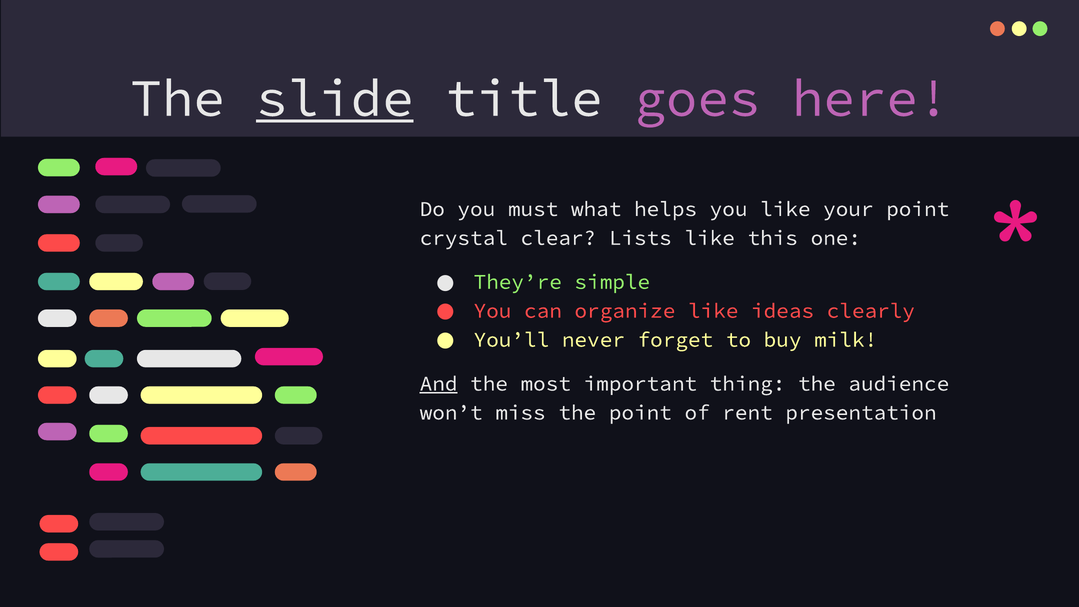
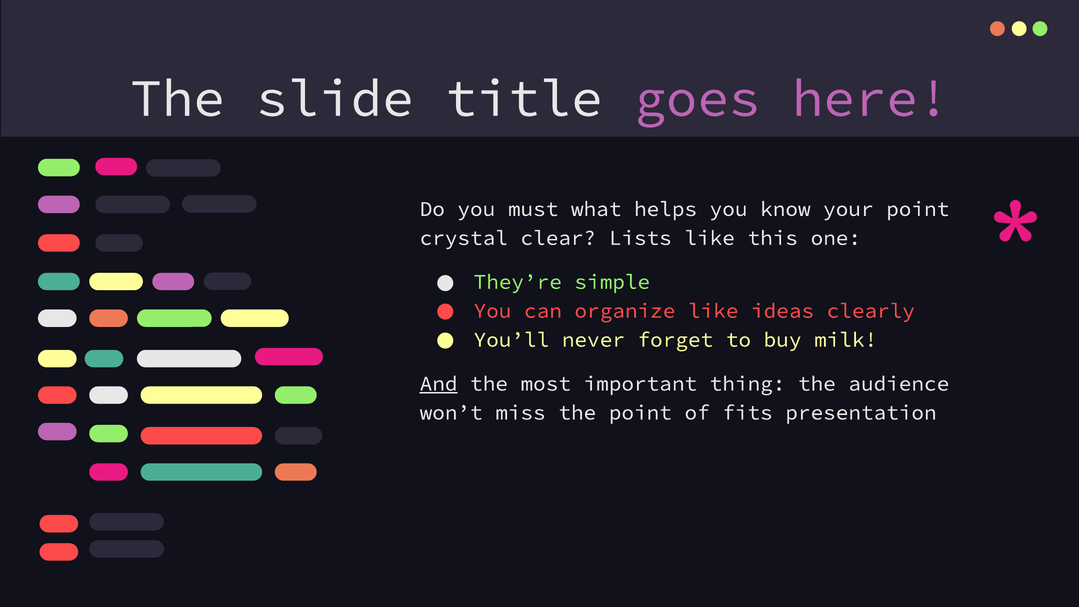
slide underline: present -> none (335, 98)
you like: like -> know (785, 209)
rent: rent -> fits (747, 413)
